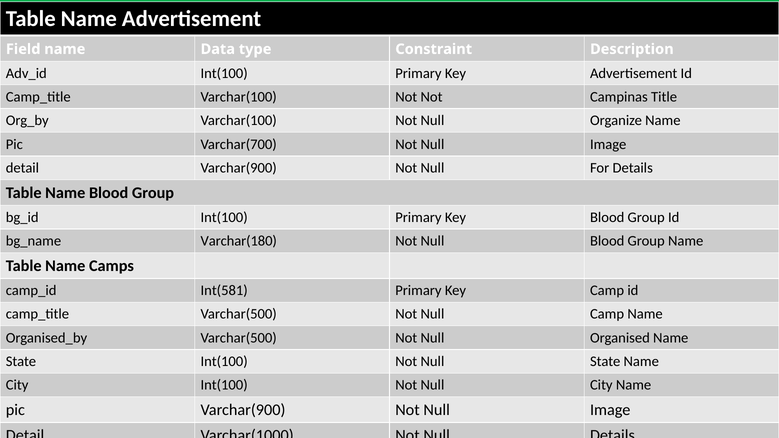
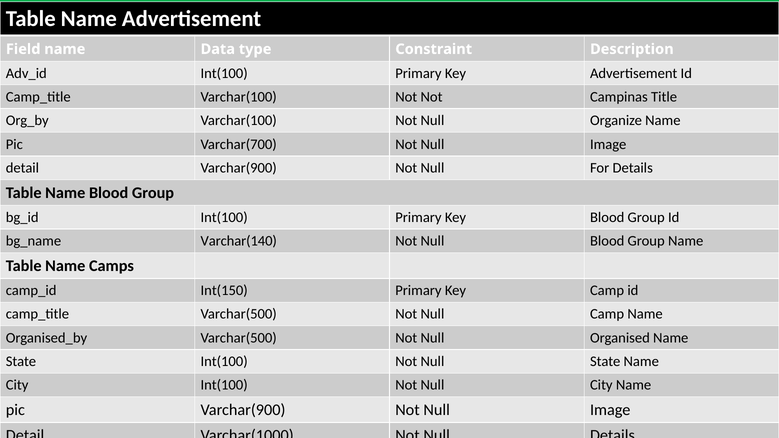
Varchar(180: Varchar(180 -> Varchar(140 (239, 241)
Int(581: Int(581 -> Int(150 (224, 291)
